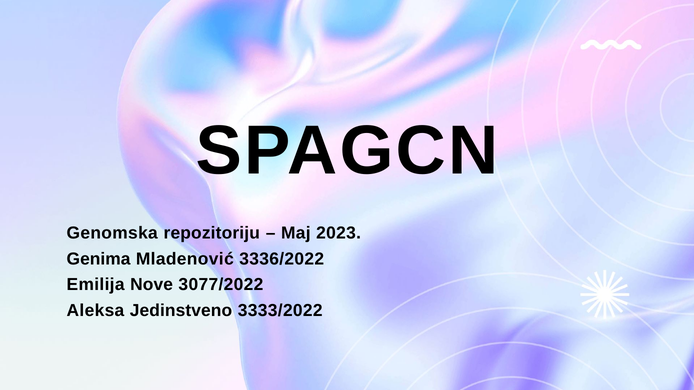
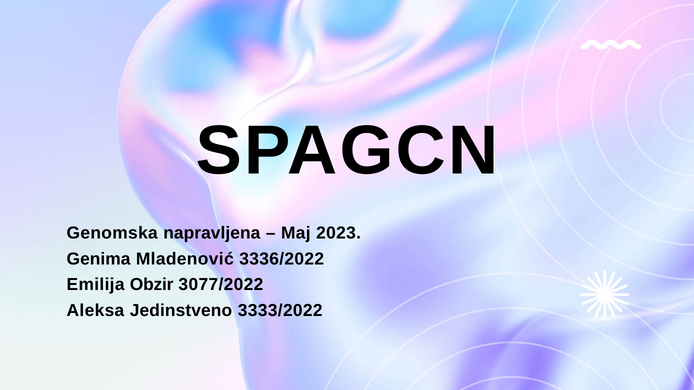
repozitoriju: repozitoriju -> napravljena (212, 233)
Nove: Nove -> Obzir (152, 285)
